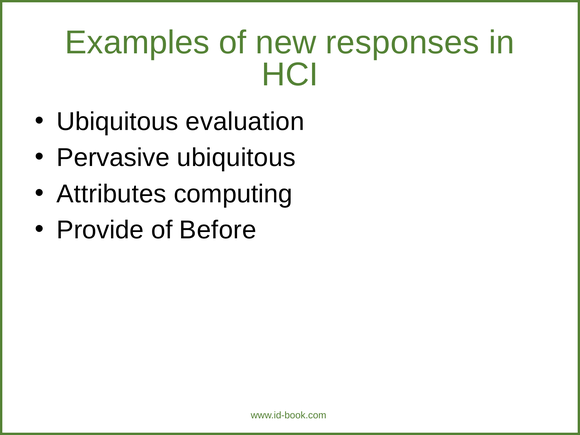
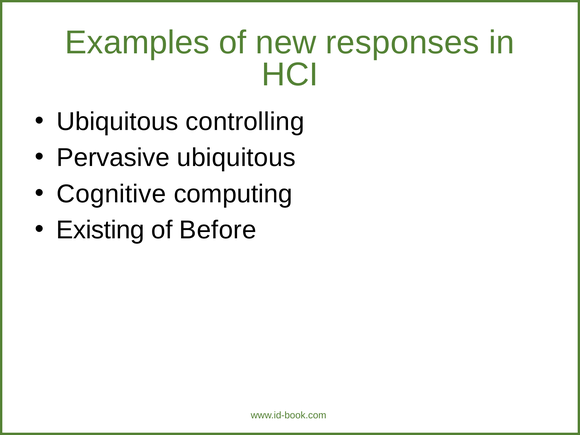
evaluation: evaluation -> controlling (245, 122)
Attributes: Attributes -> Cognitive (111, 194)
Provide: Provide -> Existing (100, 230)
